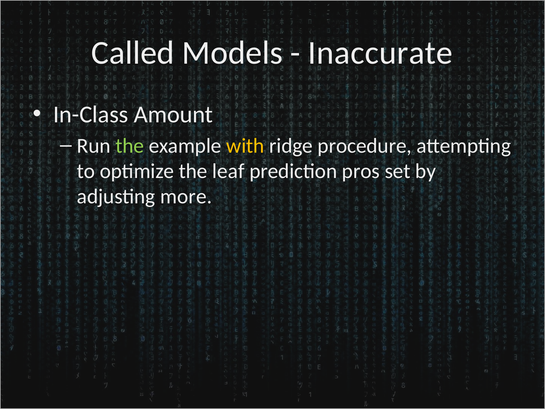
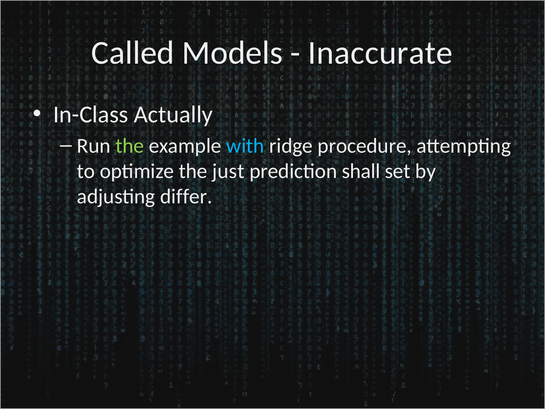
Amount: Amount -> Actually (173, 114)
with colour: yellow -> light blue (245, 146)
leaf: leaf -> just (228, 171)
pros: pros -> shall (361, 171)
more: more -> differ (186, 197)
